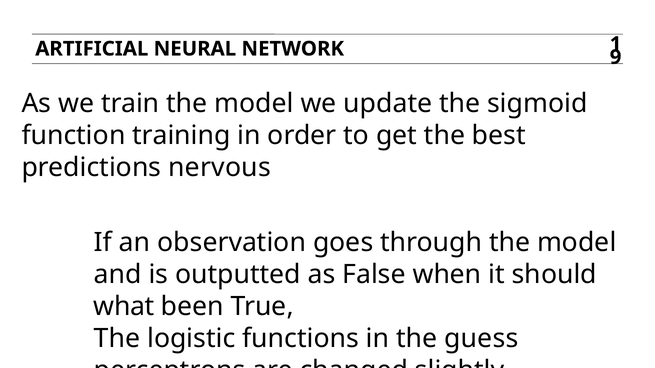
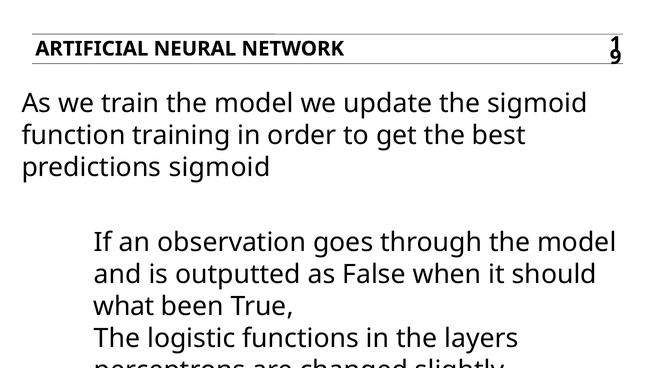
predictions nervous: nervous -> sigmoid (220, 168)
guess: guess -> layers (481, 338)
